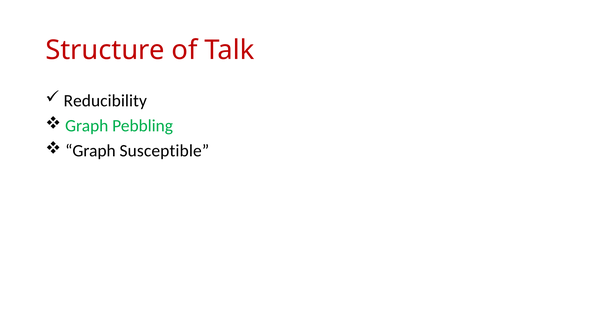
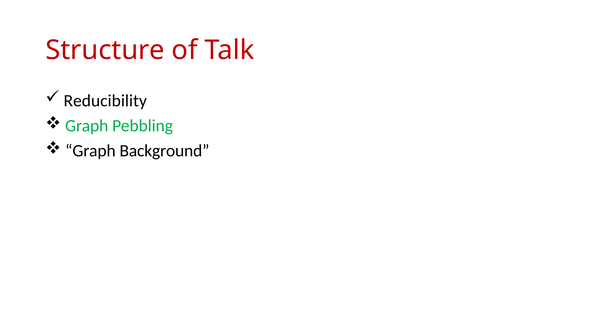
Susceptible: Susceptible -> Background (164, 151)
